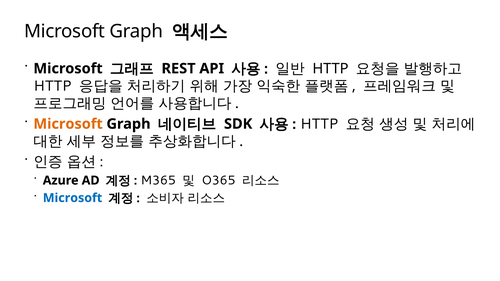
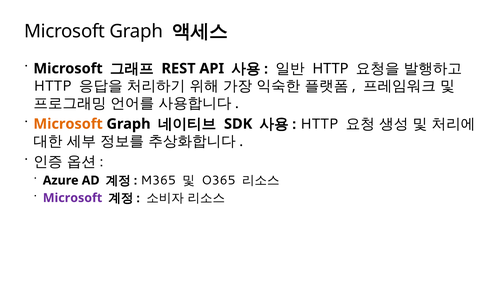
Microsoft colour: blue -> purple (73, 198)
